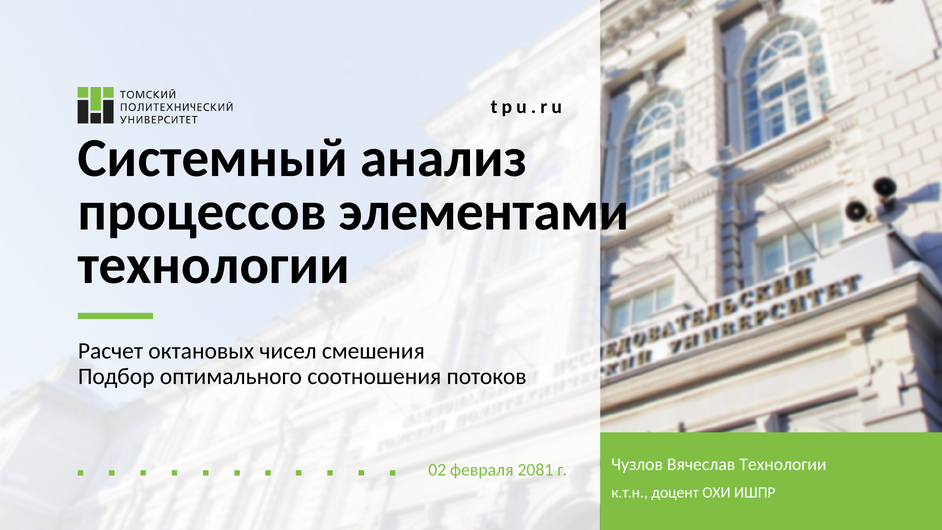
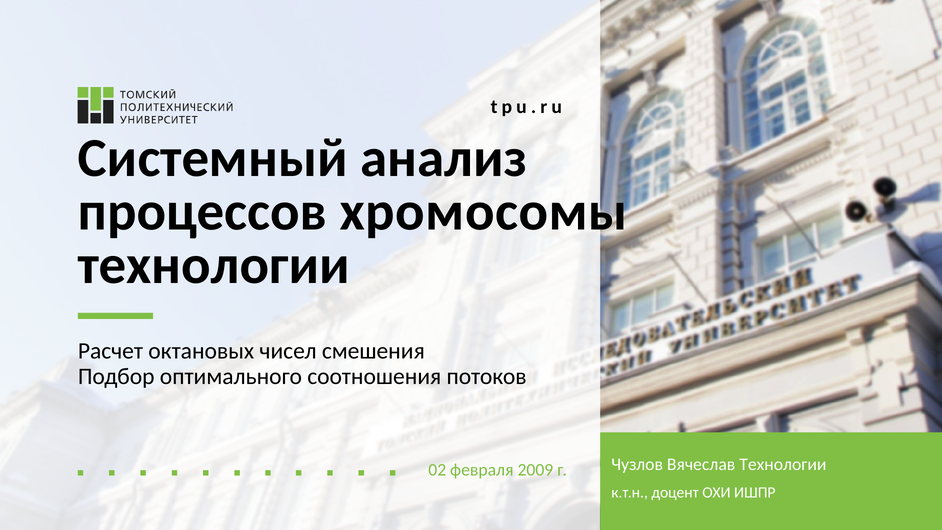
элементами: элементами -> хромосомы (484, 212)
2081: 2081 -> 2009 (535, 470)
